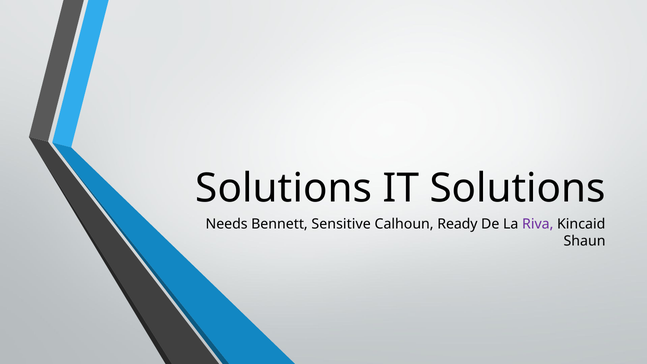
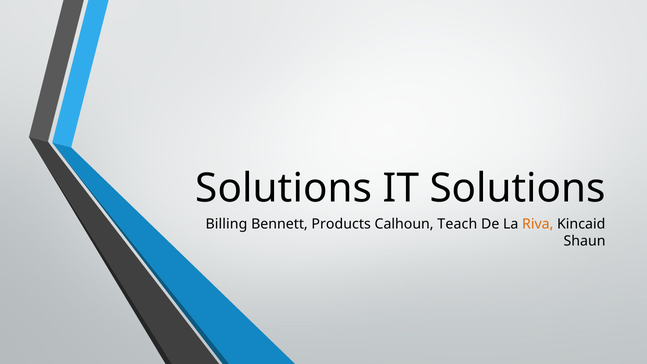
Needs: Needs -> Billing (226, 224)
Sensitive: Sensitive -> Products (341, 224)
Ready: Ready -> Teach (457, 224)
Riva colour: purple -> orange (538, 224)
